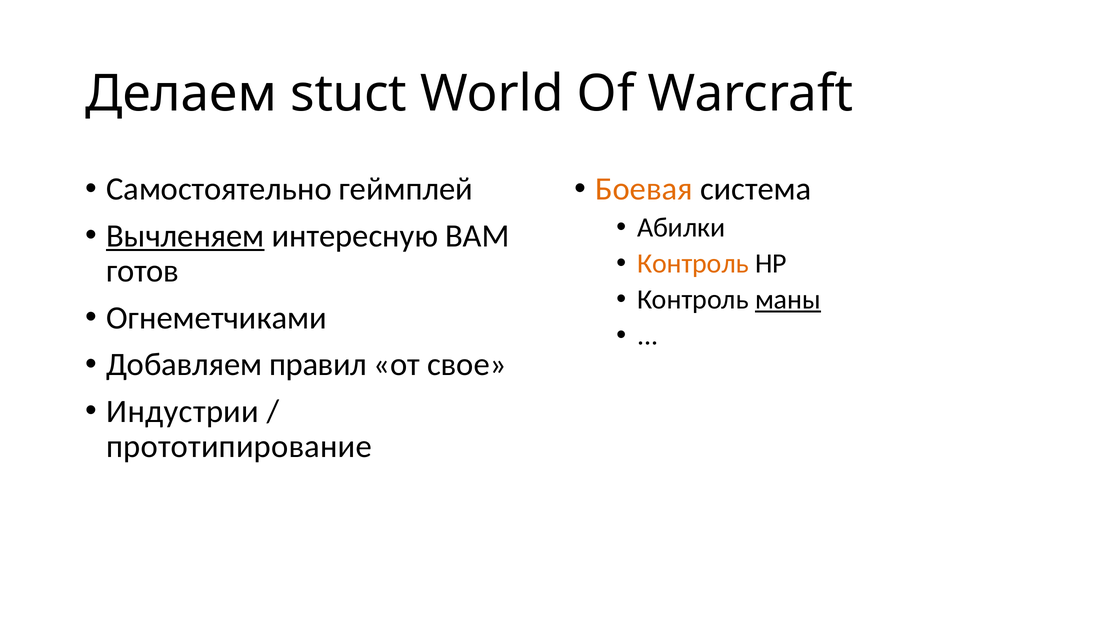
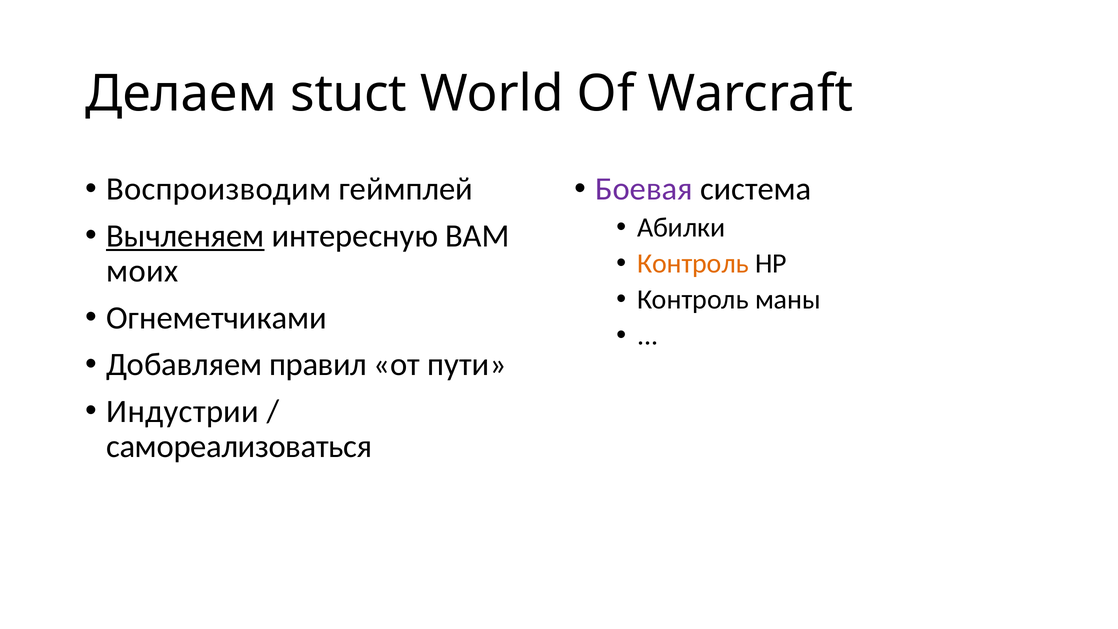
Самостоятельно: Самостоятельно -> Воспроизводим (219, 189)
Боевая colour: orange -> purple (644, 189)
готов: готов -> моих (142, 271)
маны underline: present -> none (788, 299)
свое: свое -> пути (467, 365)
прототипирование: прототипирование -> самореализоваться (239, 447)
